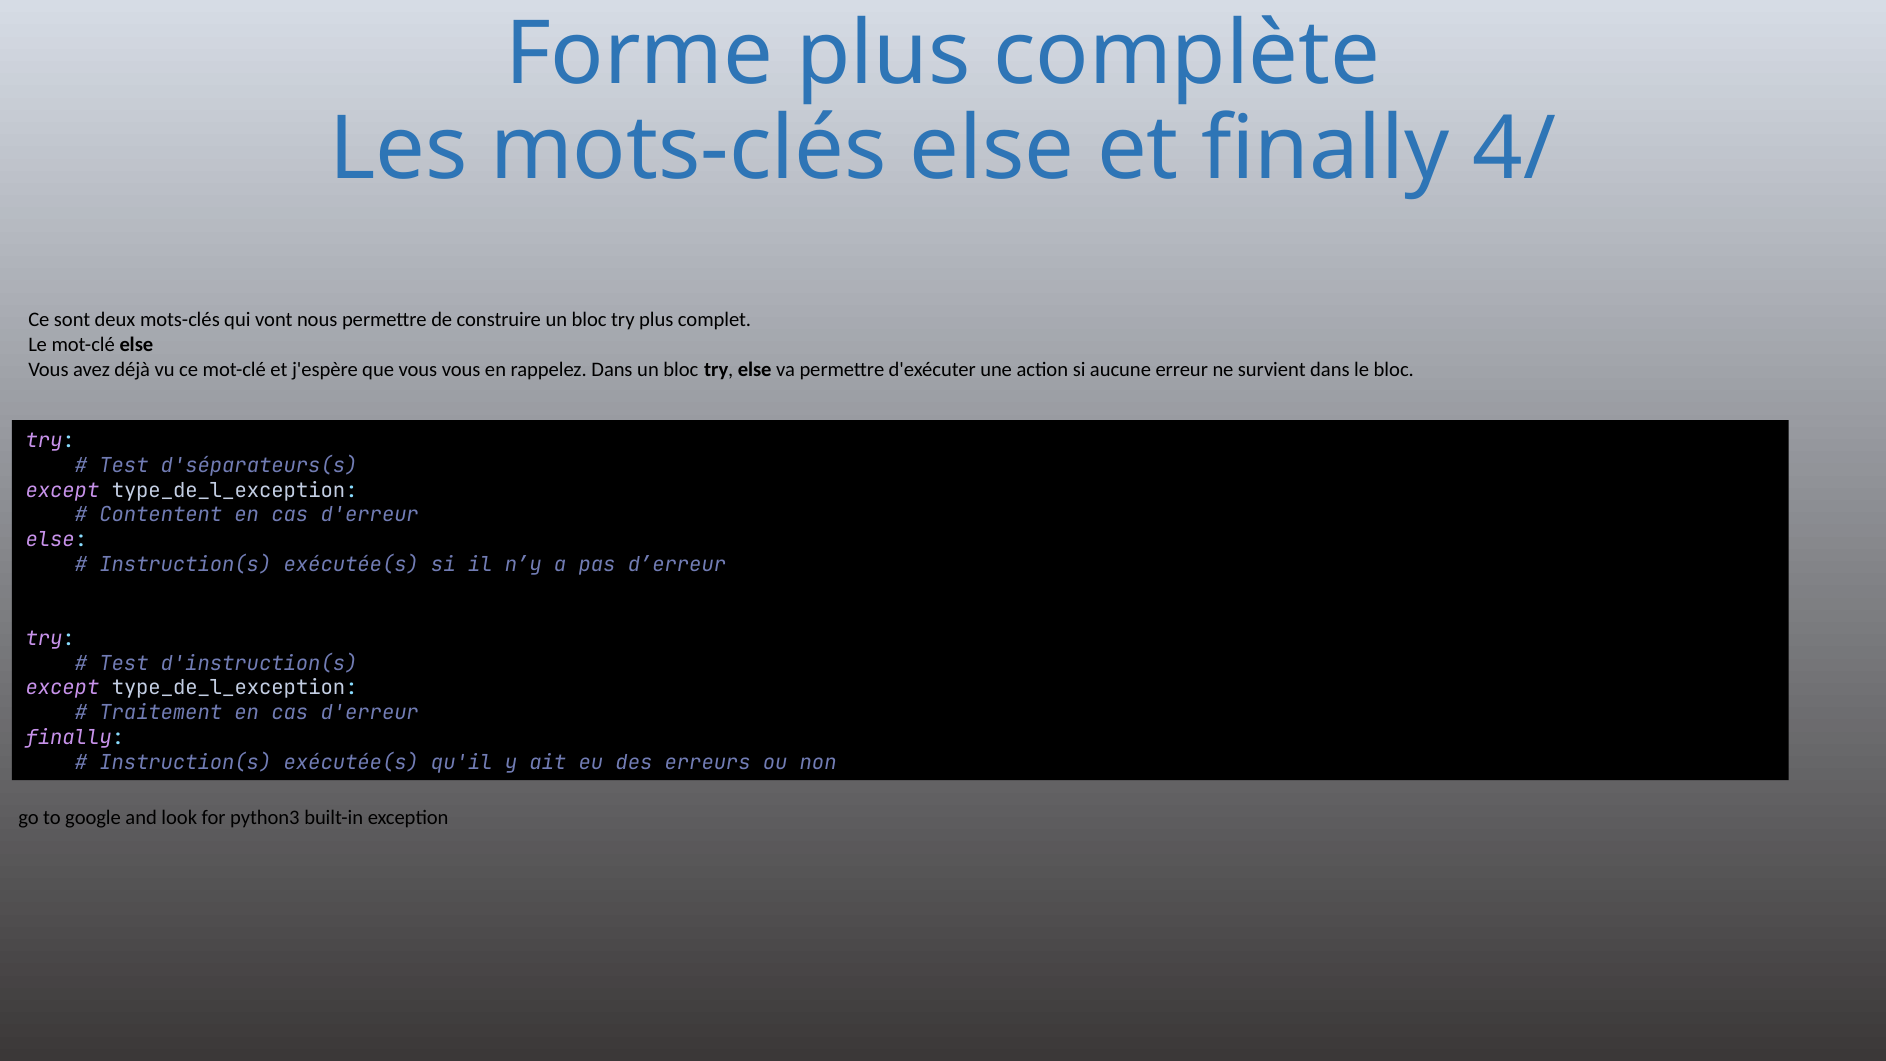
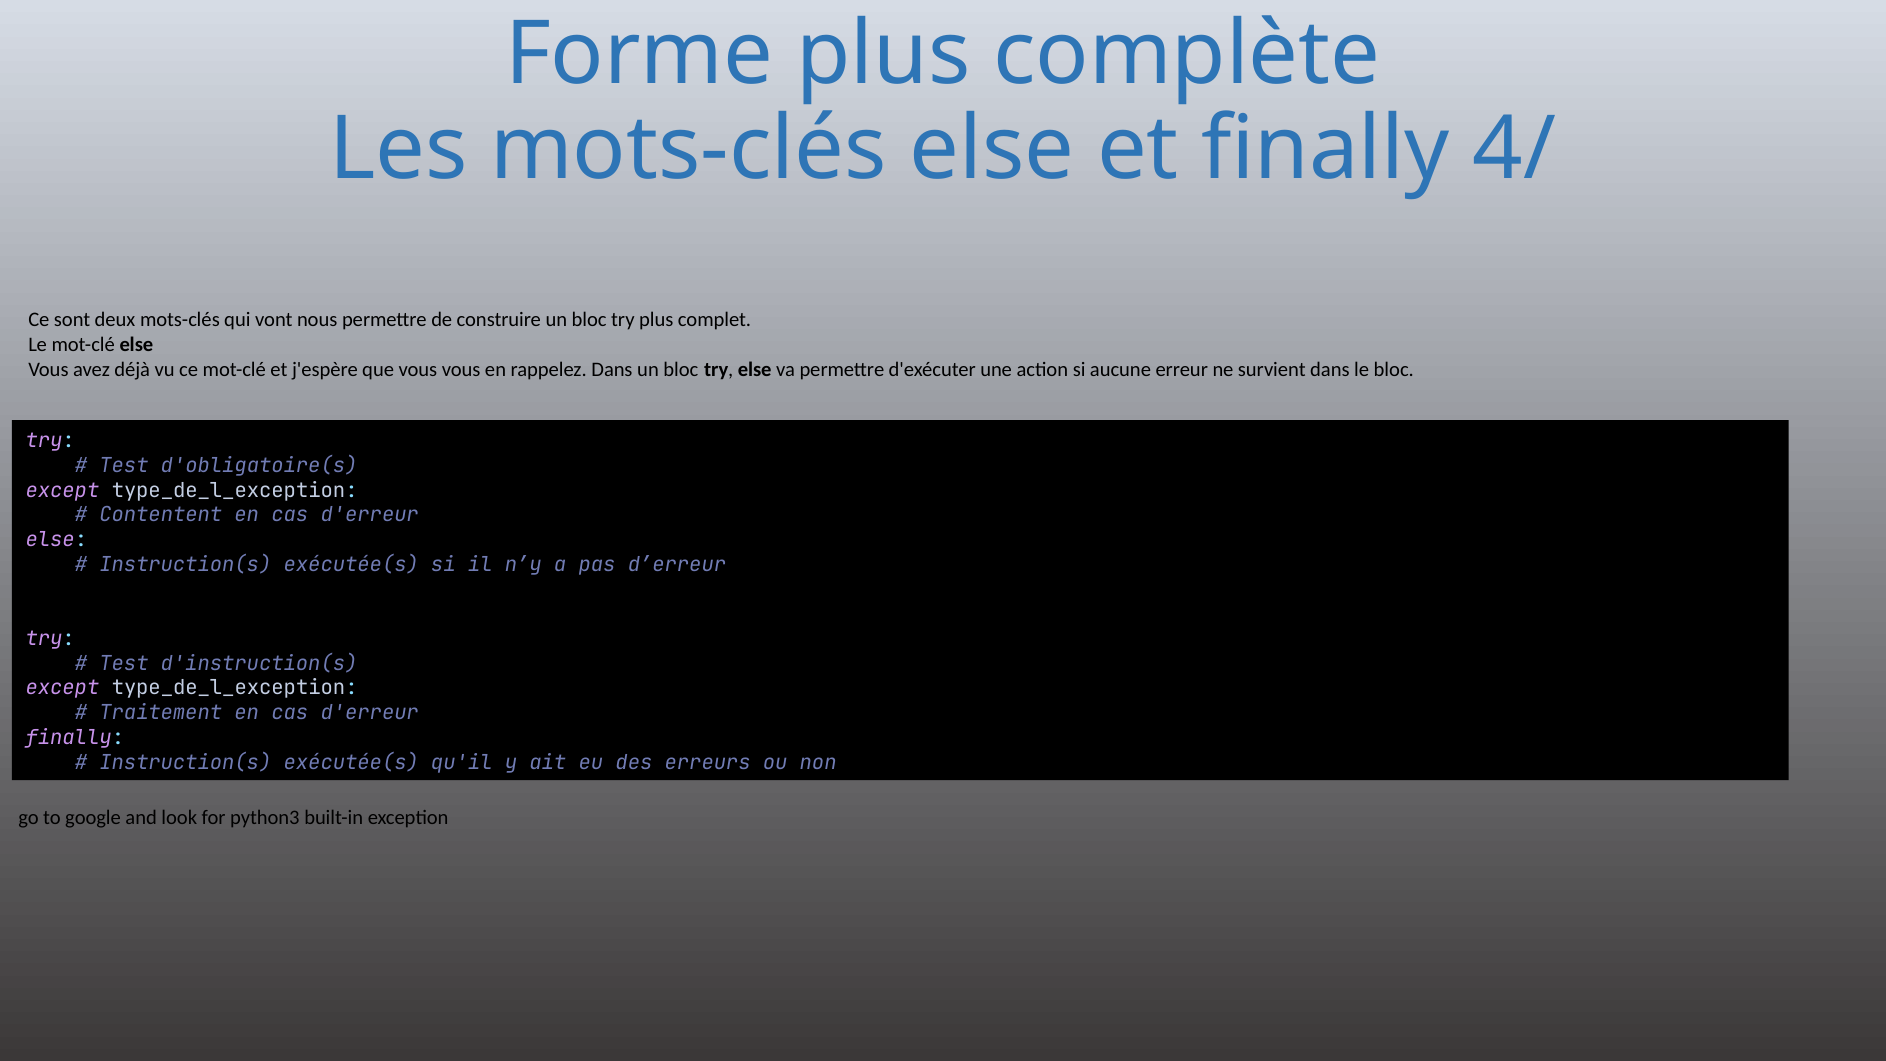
d'séparateurs(s: d'séparateurs(s -> d'obligatoire(s (259, 465)
